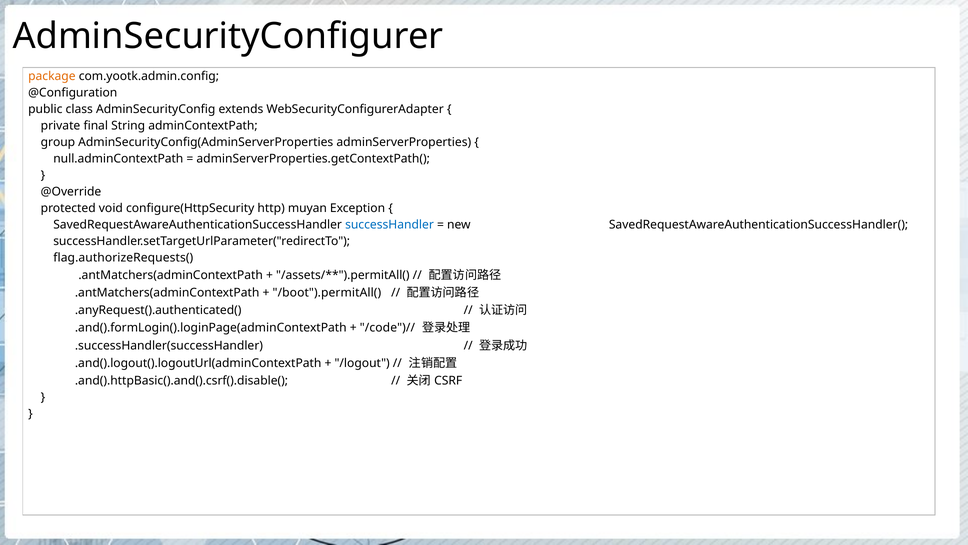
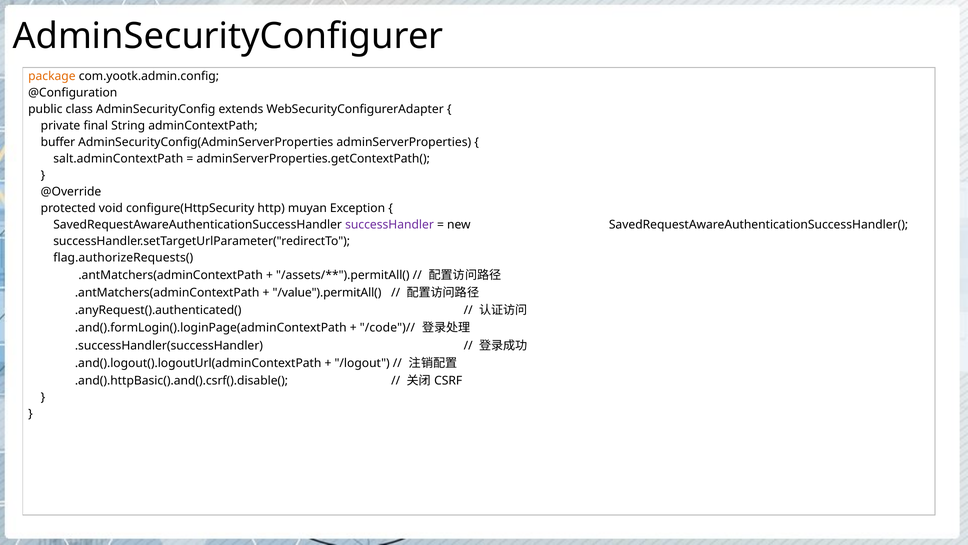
group: group -> buffer (58, 142)
null.adminContextPath: null.adminContextPath -> salt.adminContextPath (118, 159)
successHandler colour: blue -> purple (389, 225)
/boot").permitAll(: /boot").permitAll( -> /value").permitAll( (327, 293)
